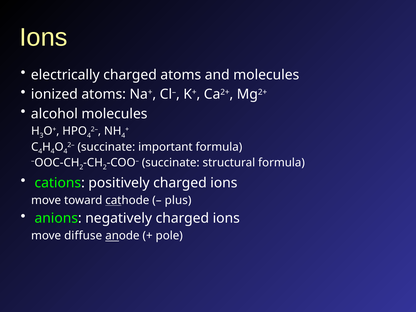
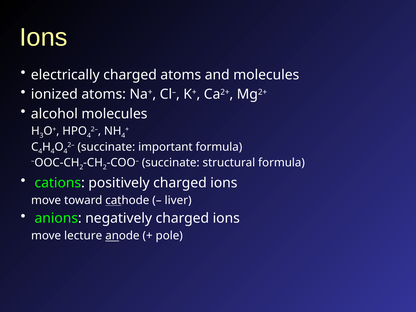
plus: plus -> liver (178, 200)
diffuse: diffuse -> lecture (83, 236)
